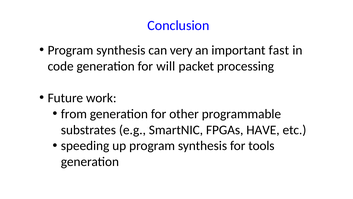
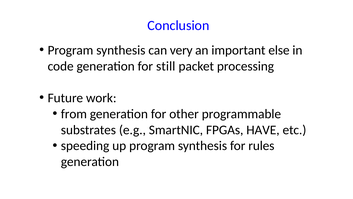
fast: fast -> else (279, 50)
will: will -> still (166, 66)
tools: tools -> rules (261, 146)
